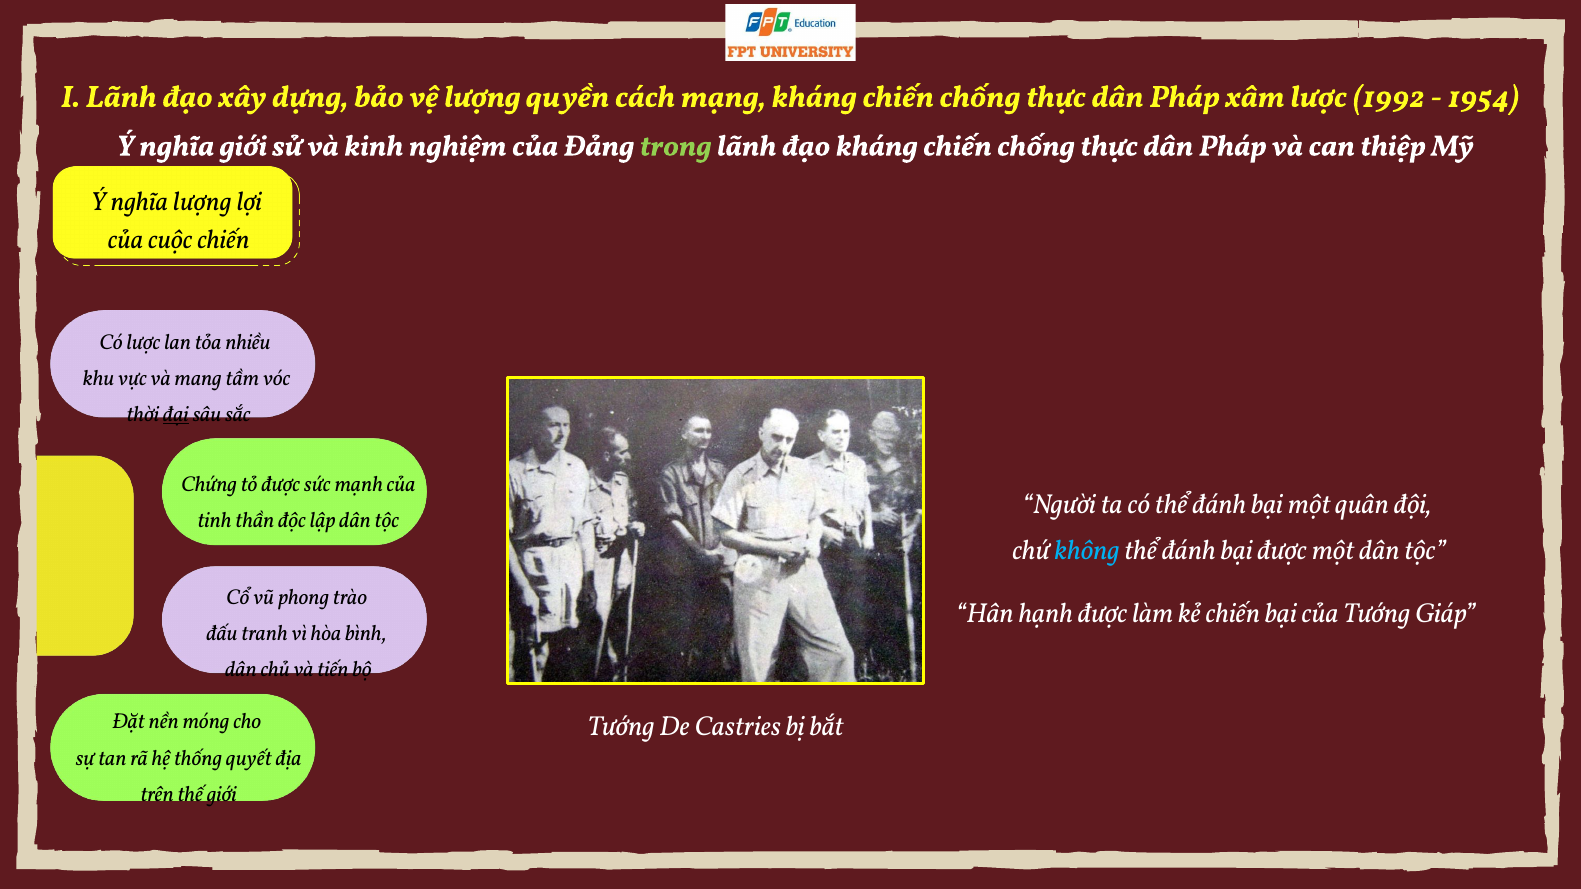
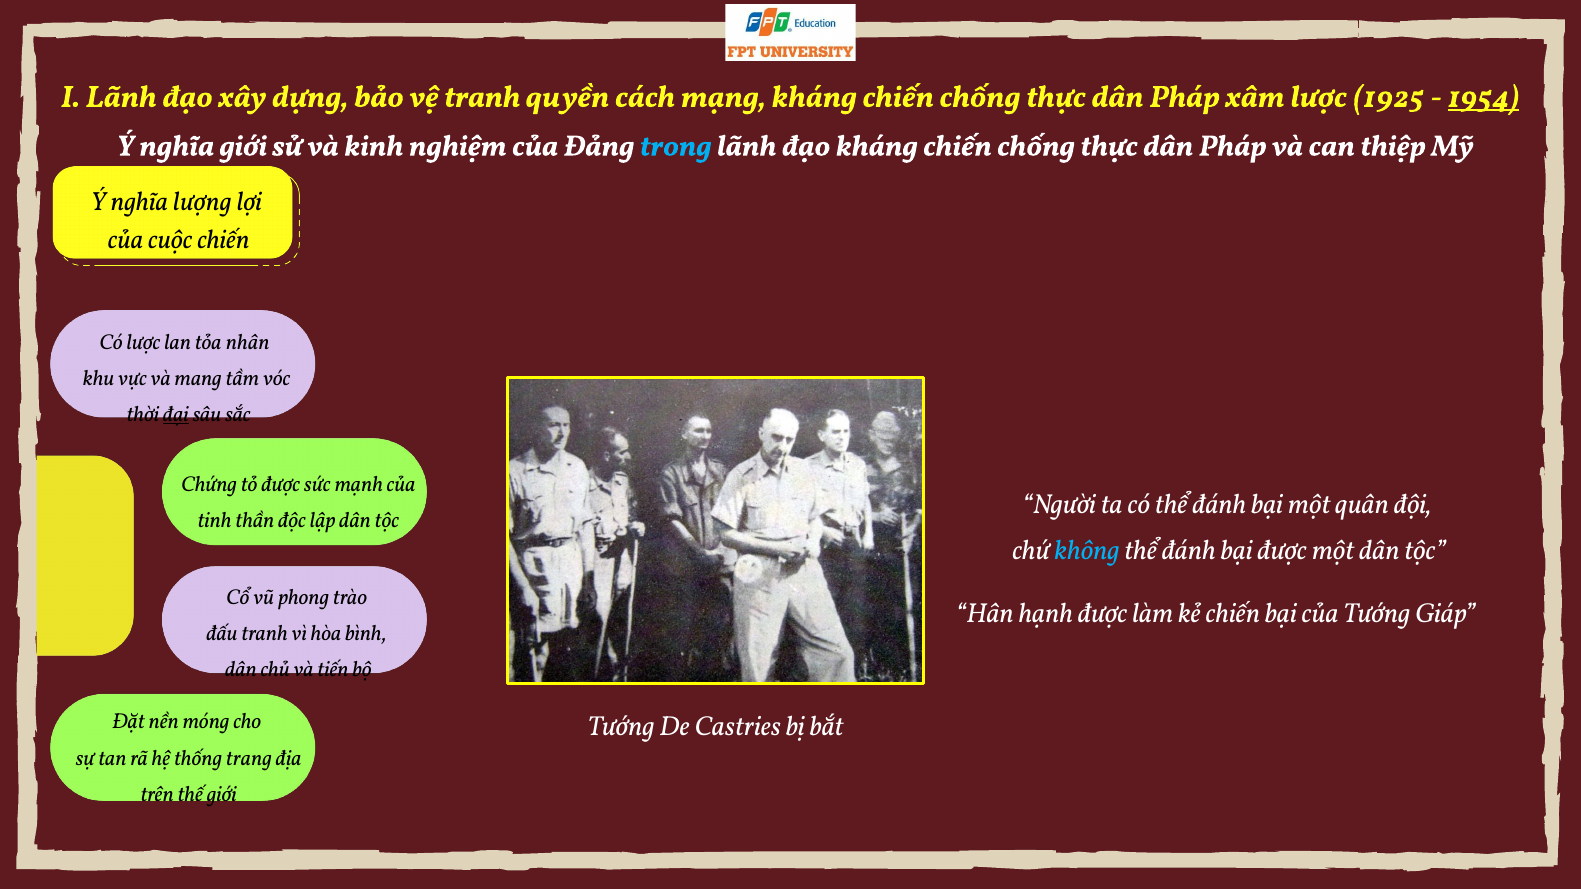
vệ lượng: lượng -> tranh (482, 97)
1992: 1992 -> 1925 (1388, 97)
1954 underline: none -> present (1483, 97)
trong colour: light green -> light blue (676, 146)
nhiều: nhiều -> nhân (248, 342)
quyết: quyết -> trang (249, 758)
